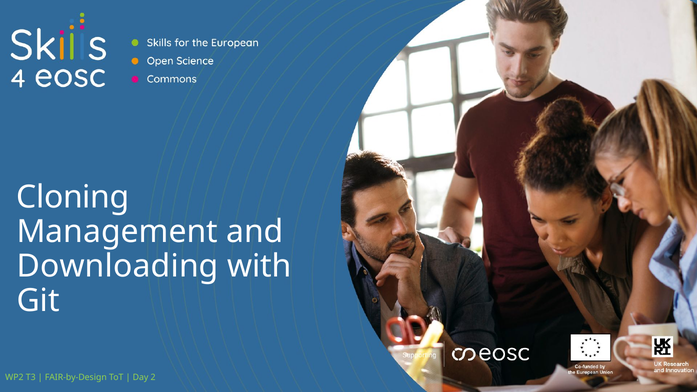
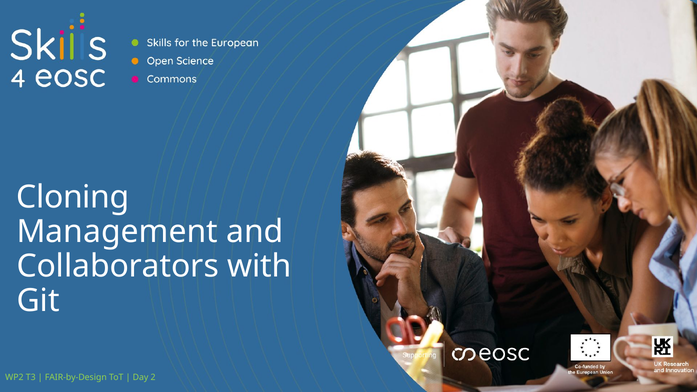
Downloading: Downloading -> Collaborators (118, 266)
